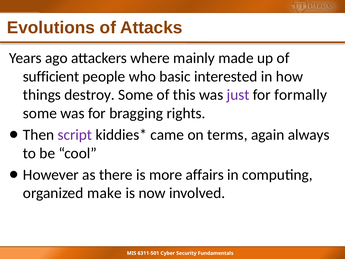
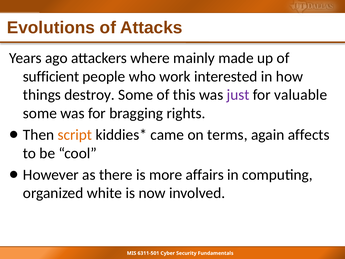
basic: basic -> work (175, 76)
formally: formally -> valuable (301, 95)
script colour: purple -> orange (75, 135)
always: always -> affects (309, 135)
make: make -> white (105, 193)
